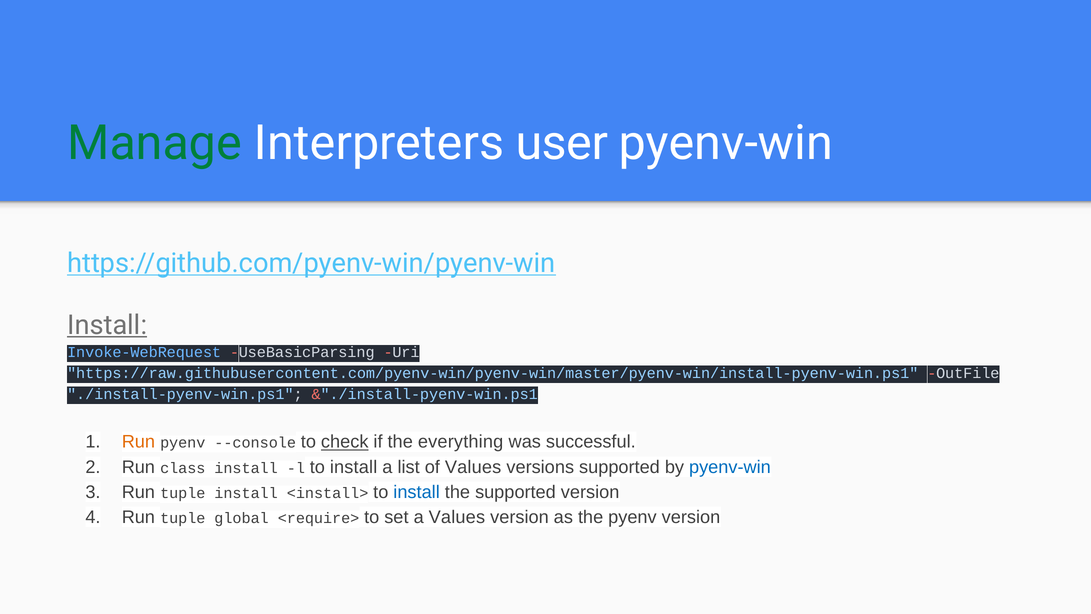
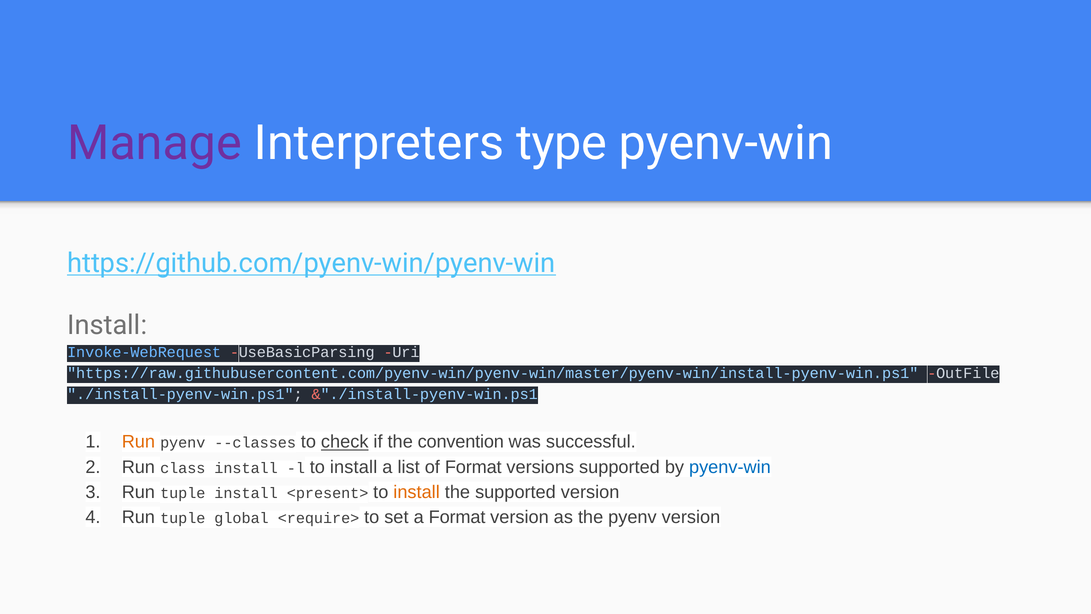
Manage colour: green -> purple (155, 143)
user: user -> type (562, 143)
Install underline: present -> none (107, 325)
--console: --console -> --classes (255, 443)
everything: everything -> convention (461, 442)
of Values: Values -> Format (473, 467)
<install>: <install> -> <present> (328, 493)
install colour: blue -> orange (417, 492)
a Values: Values -> Format (457, 517)
